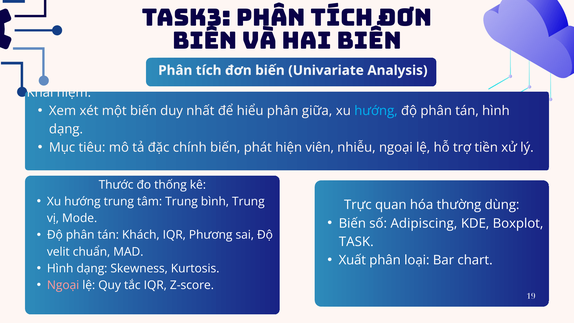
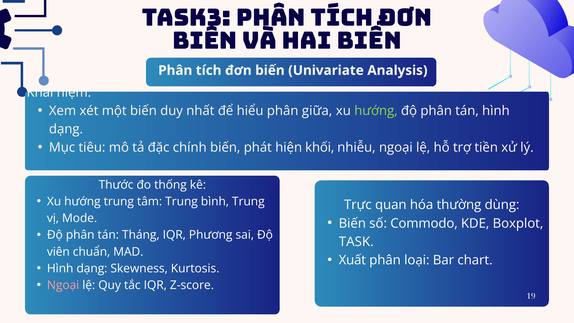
hướng colour: light blue -> light green (376, 111)
viên: viên -> khối (320, 148)
Adipiscing: Adipiscing -> Commodo (424, 223)
Khách: Khách -> Tháng (141, 235)
velit: velit -> viên (58, 252)
